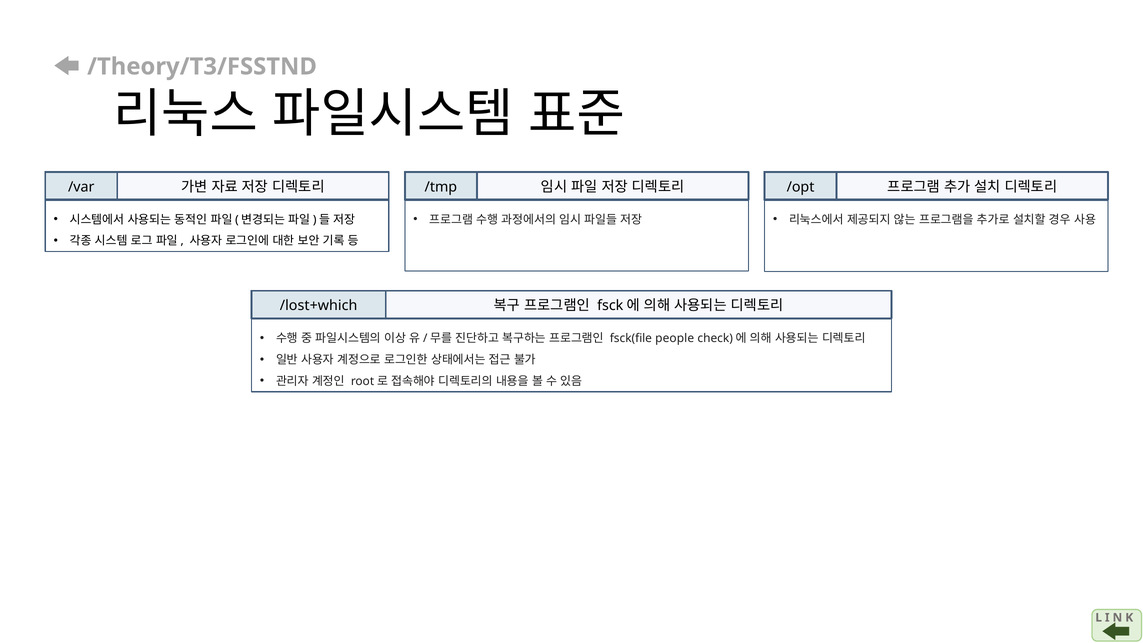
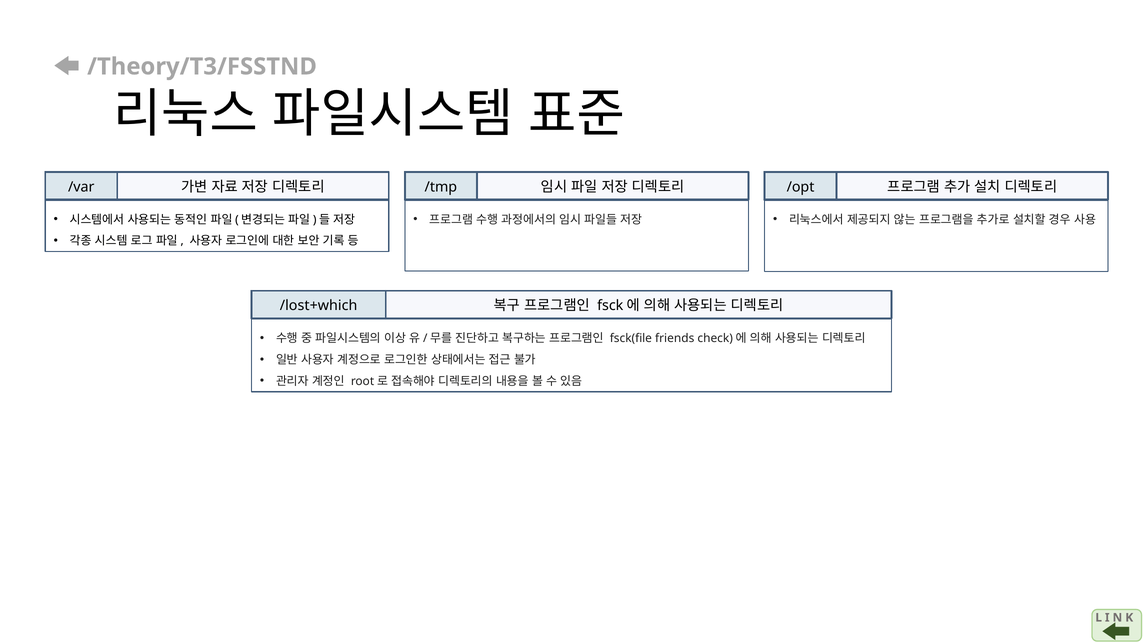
people: people -> friends (675, 338)
